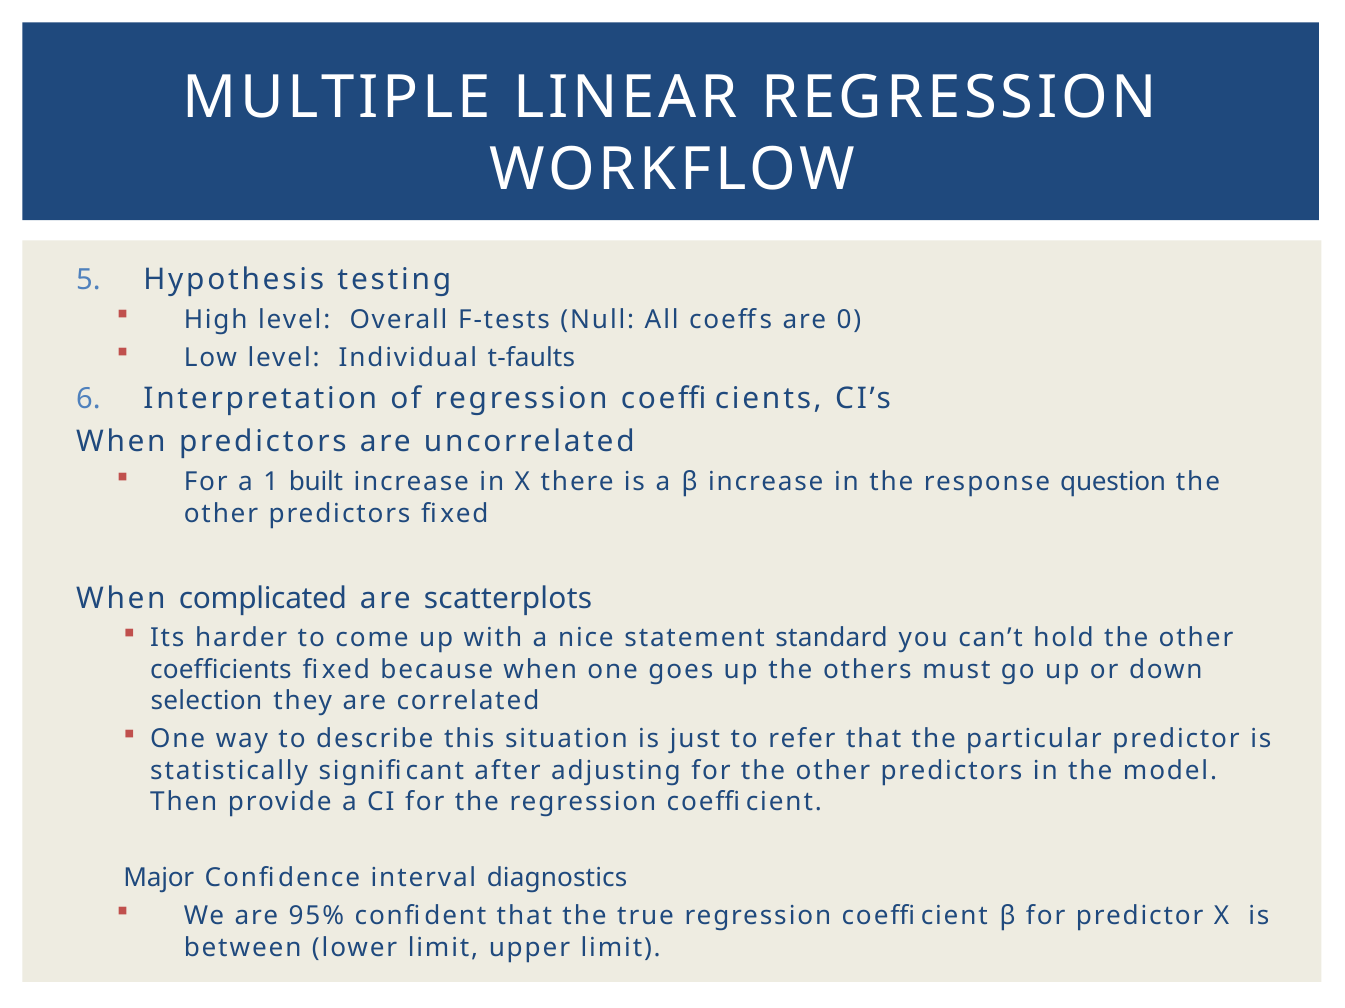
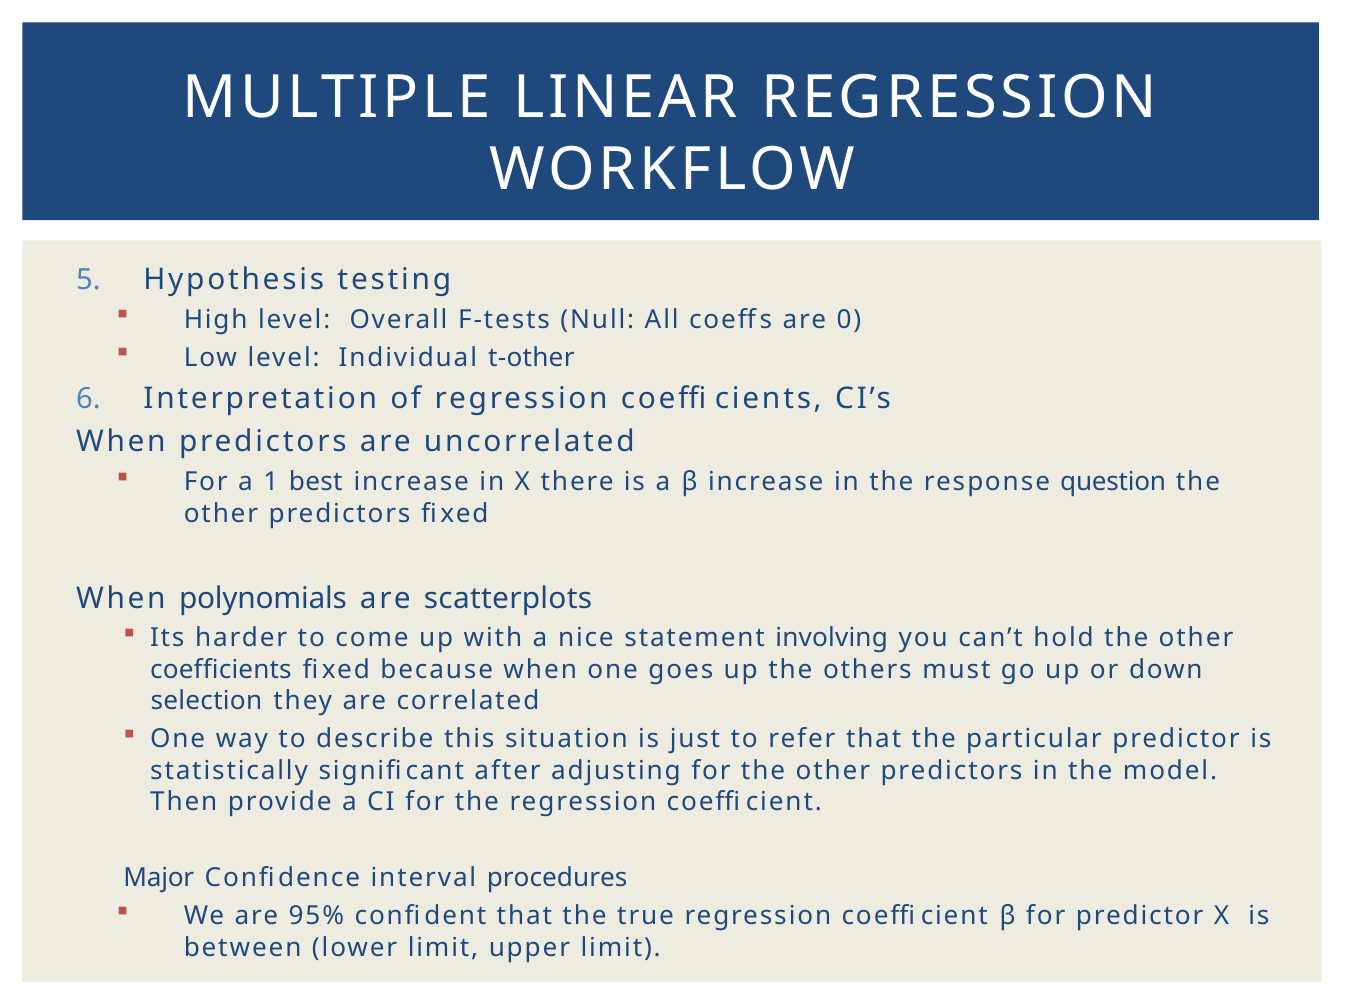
t-faults: t-faults -> t-other (531, 358)
built: built -> best (316, 483)
complicated: complicated -> polynomials (263, 599)
standard: standard -> involving (832, 639)
diagnostics: diagnostics -> procedures (557, 879)
